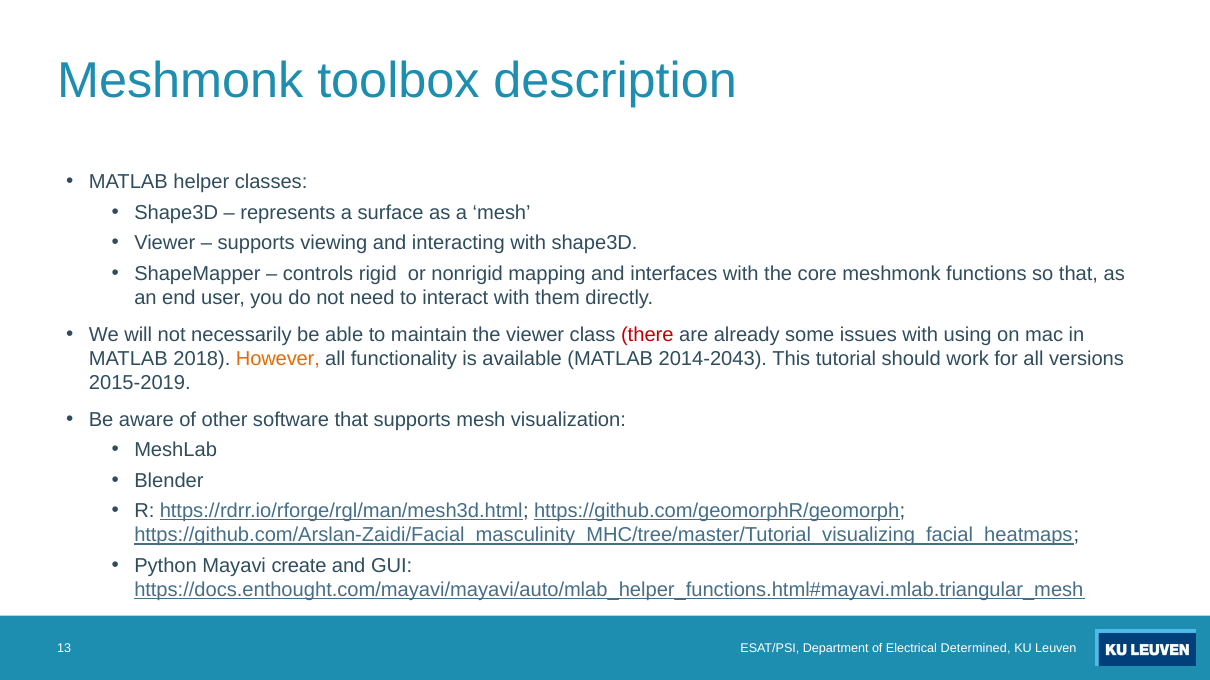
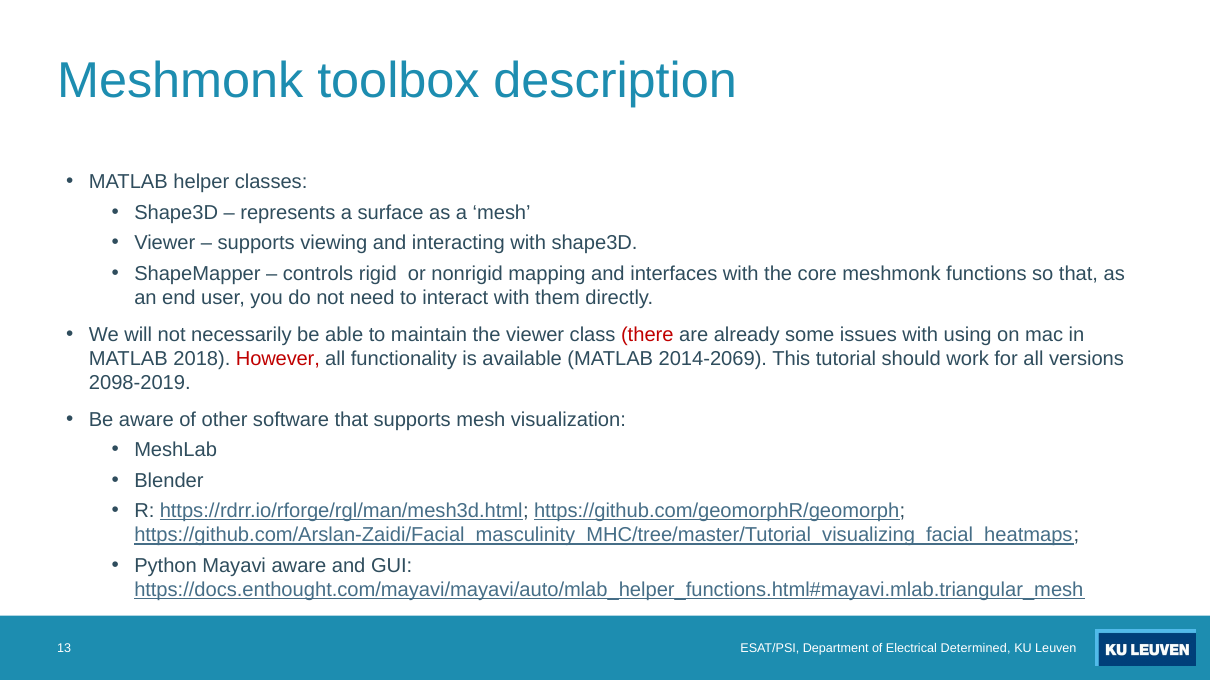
However colour: orange -> red (278, 359)
2014-2043: 2014-2043 -> 2014-2069 (713, 359)
2015-2019: 2015-2019 -> 2098-2019 (140, 383)
Mayavi create: create -> aware (299, 566)
